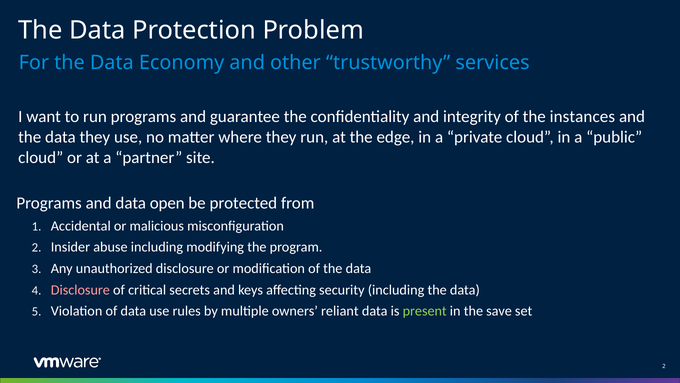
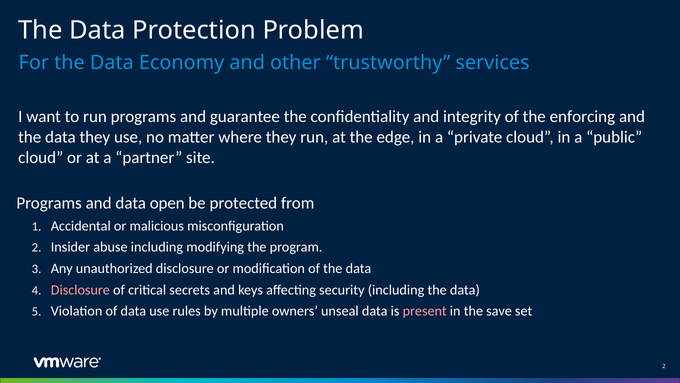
instances: instances -> enforcing (582, 117)
reliant: reliant -> unseal (340, 311)
present colour: light green -> pink (425, 311)
